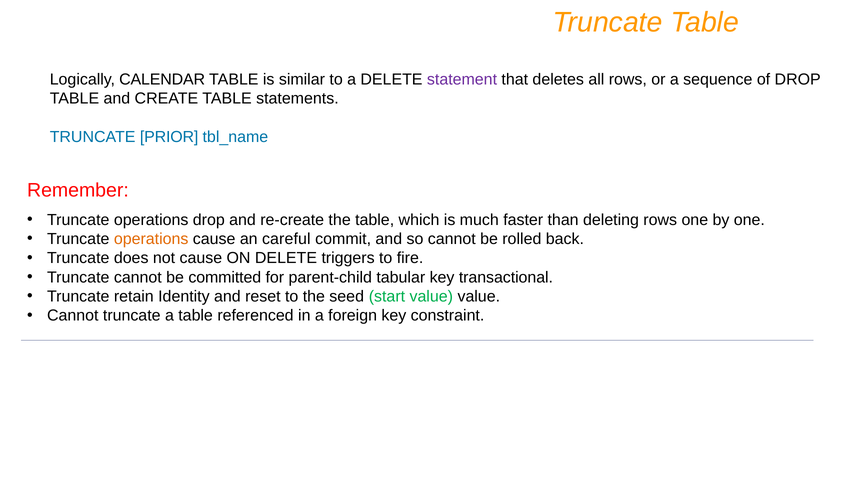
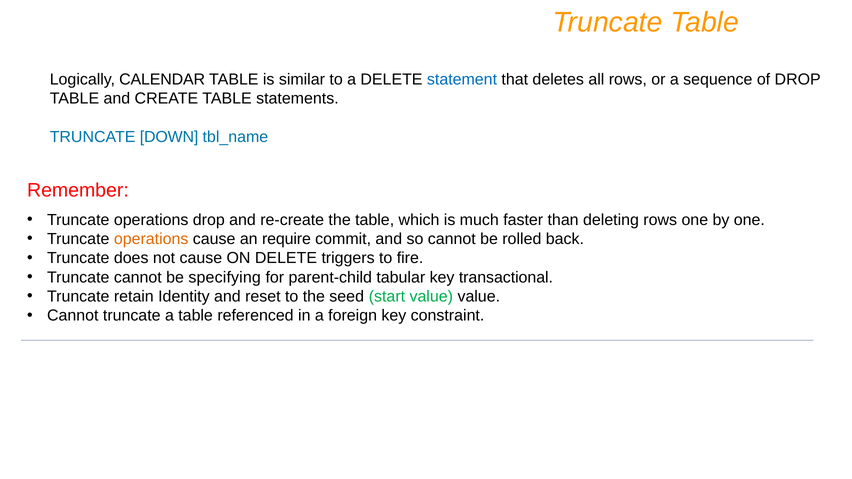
statement colour: purple -> blue (462, 80)
PRIOR: PRIOR -> DOWN (169, 137)
careful: careful -> require (286, 239)
committed: committed -> specifying (225, 277)
